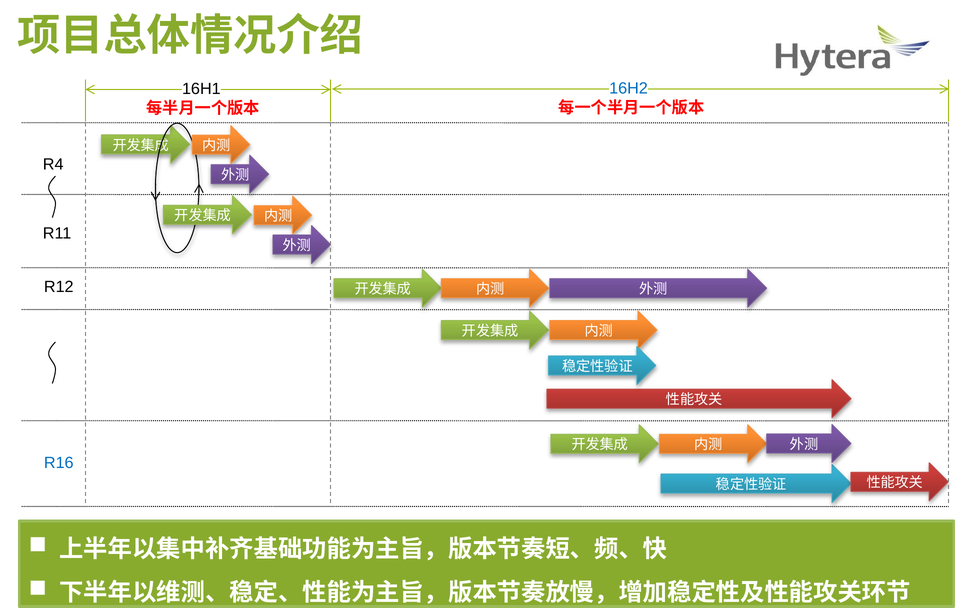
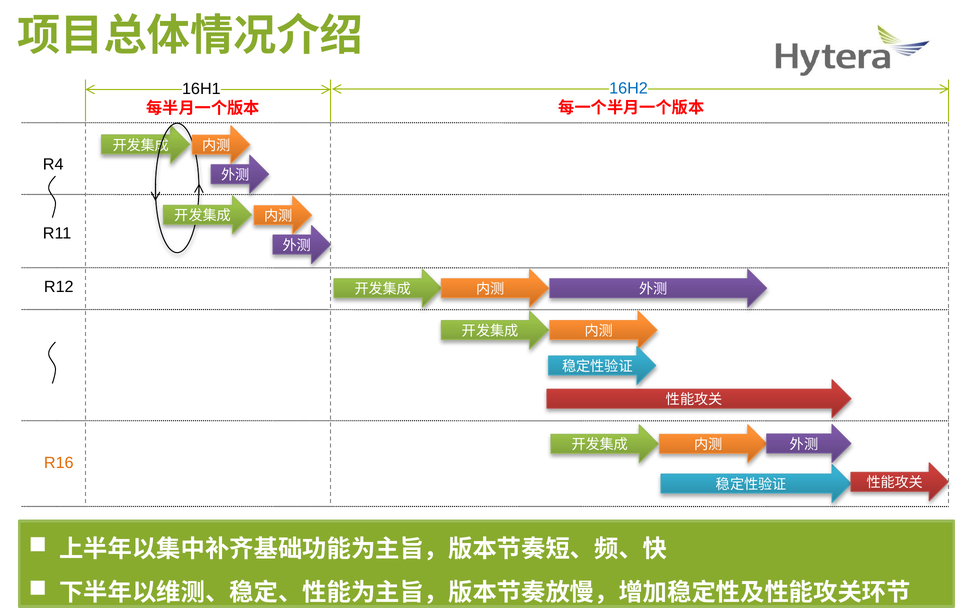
R16 colour: blue -> orange (59, 463)
